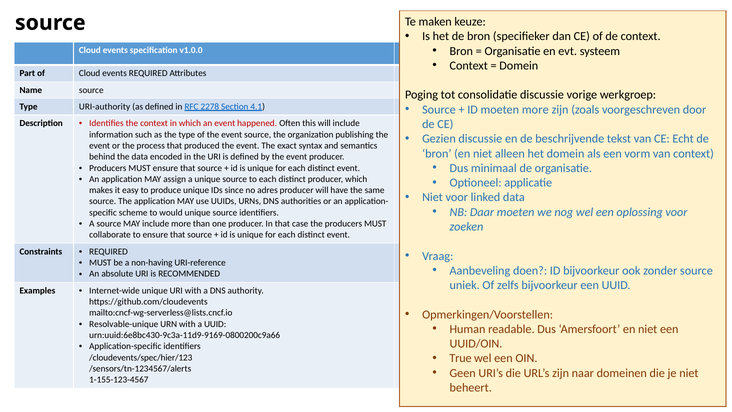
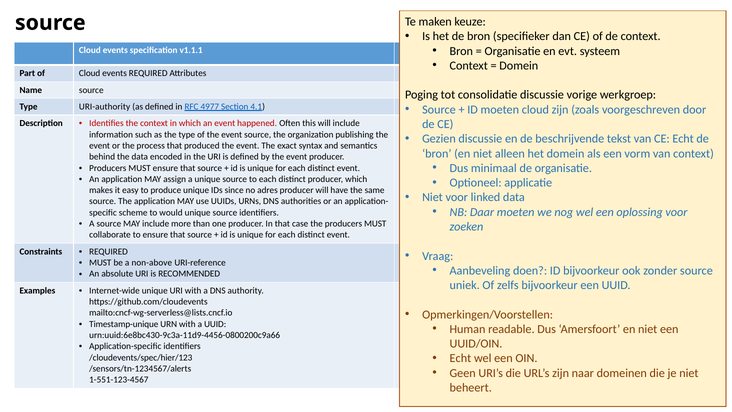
v1.0.0: v1.0.0 -> v1.1.1 (191, 50)
2278: 2278 -> 4977 (210, 107)
moeten more: more -> cloud (535, 109)
non-having: non-having -> non-above (152, 263)
Resolvable-unique: Resolvable-unique -> Timestamp-unique (124, 324)
urn:uuid:6e8bc430-9c3a-11d9-9169-0800200c9a66: urn:uuid:6e8bc430-9c3a-11d9-9169-0800200c9a66 -> urn:uuid:6e8bc430-9c3a-11d9-4456-0800200c9a66 (185, 335)
True: True -> Echt (460, 358)
1-155-123-4567: 1-155-123-4567 -> 1-551-123-4567 (119, 380)
